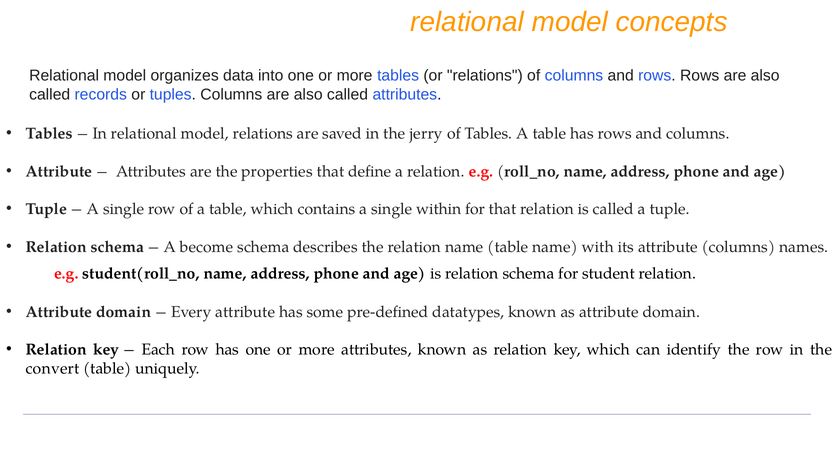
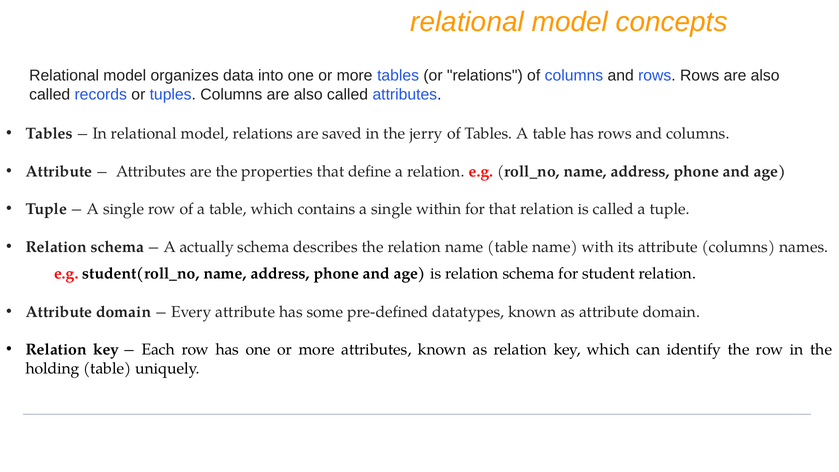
become: become -> actually (207, 247)
convert: convert -> holding (53, 368)
